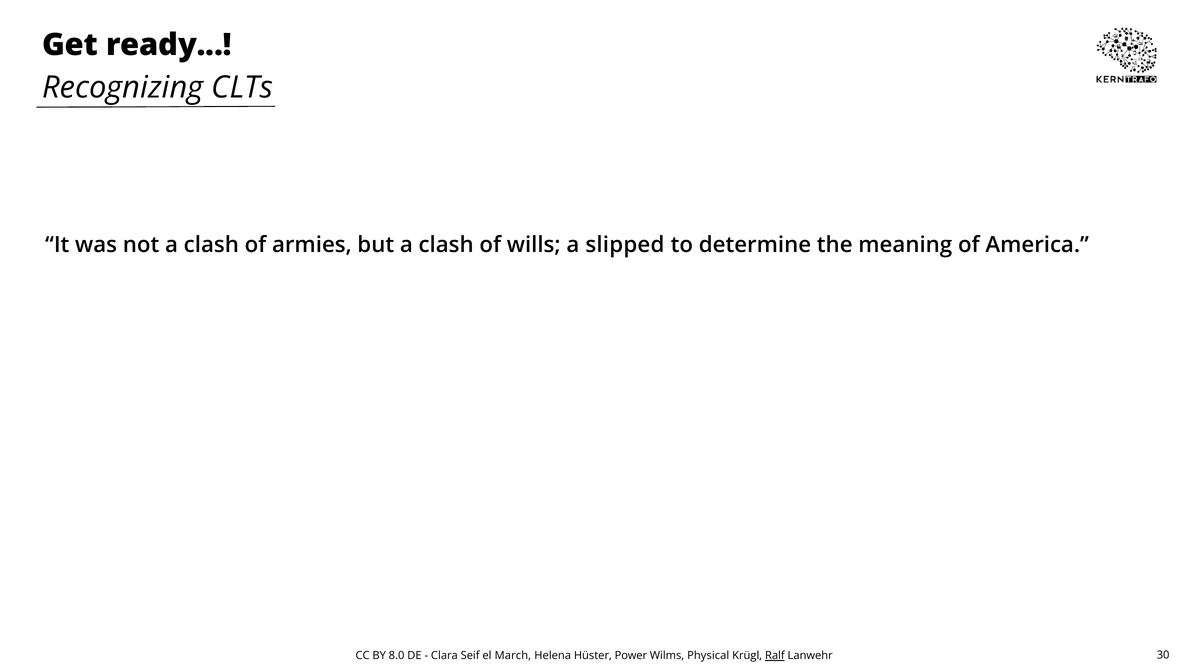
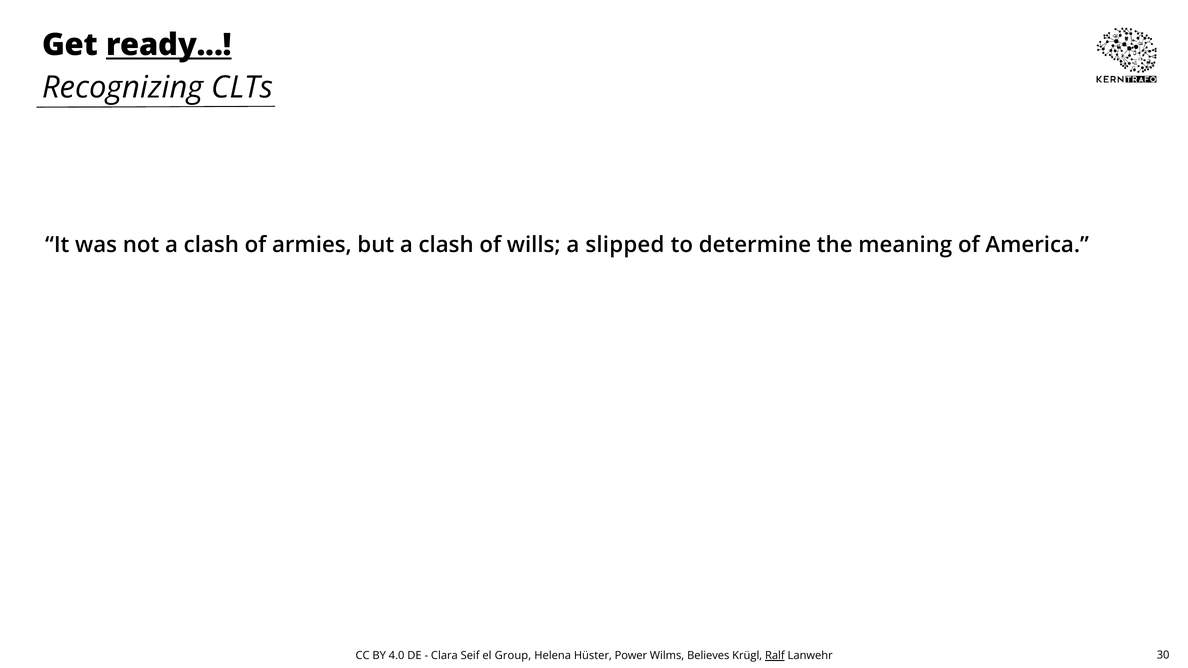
ready underline: none -> present (169, 45)
8.0: 8.0 -> 4.0 (397, 656)
March: March -> Group (513, 656)
Physical: Physical -> Believes (708, 656)
